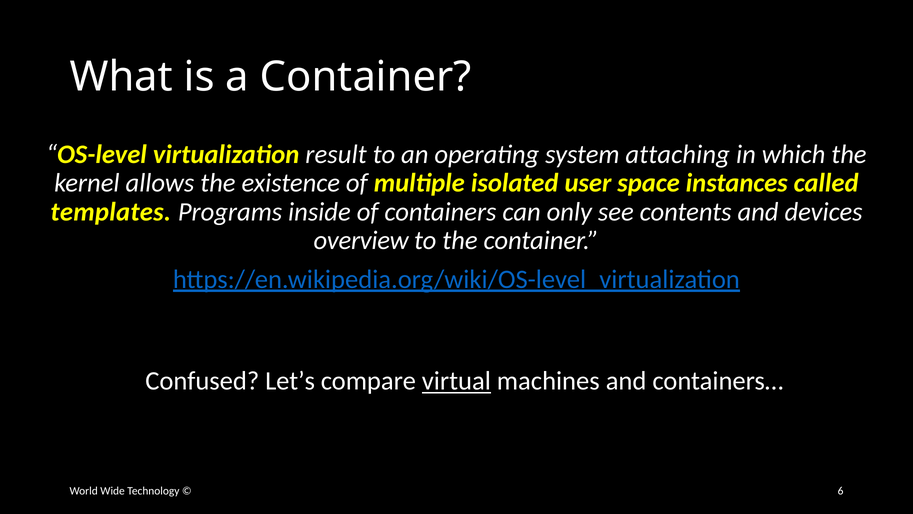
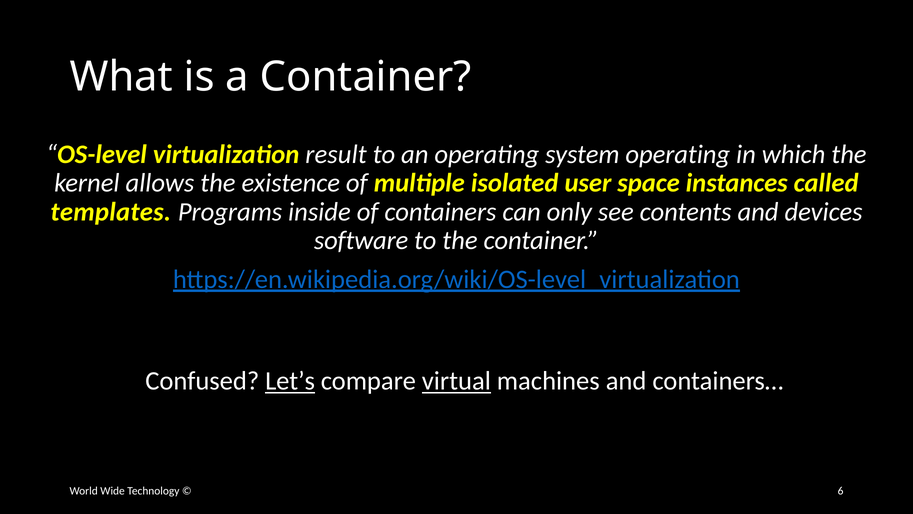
system attaching: attaching -> operating (678, 154)
overview: overview -> software (361, 240)
Let’s underline: none -> present (290, 381)
